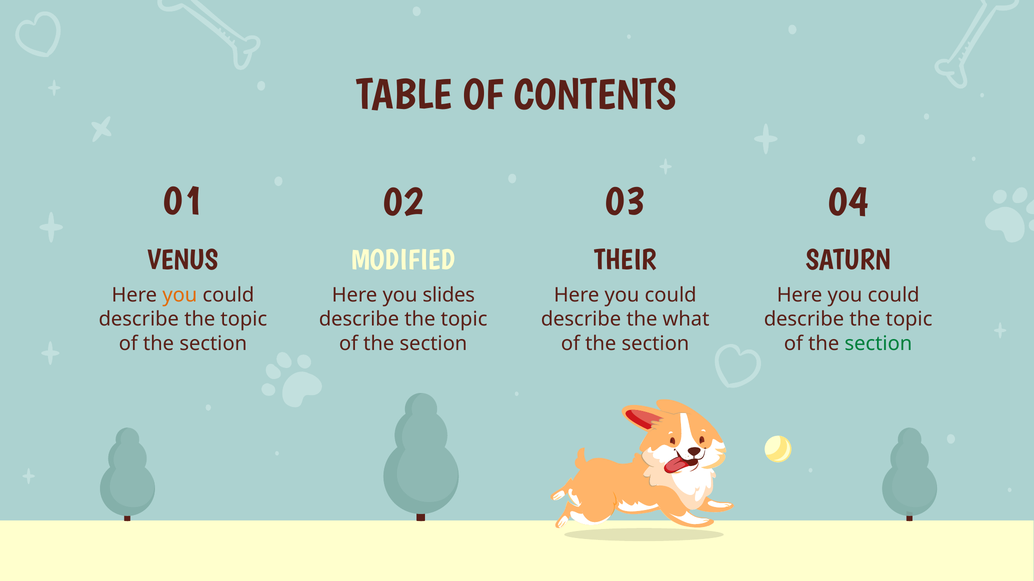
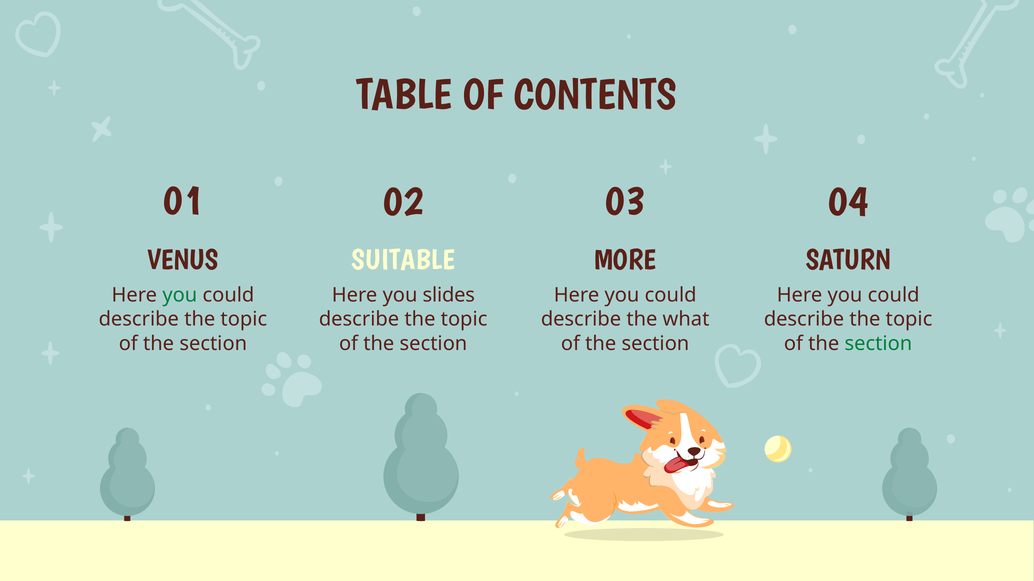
MODIFIED: MODIFIED -> SUITABLE (403, 260)
THEIR: THEIR -> MORE (625, 260)
you colour: orange -> green (180, 296)
